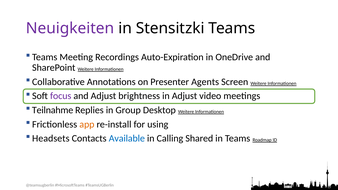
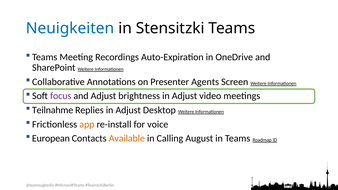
Neuigkeiten colour: purple -> blue (70, 28)
Replies in Group: Group -> Adjust (128, 110)
using: using -> voice (158, 124)
Headsets: Headsets -> European (51, 139)
Available colour: blue -> orange (127, 139)
Shared: Shared -> August (199, 139)
